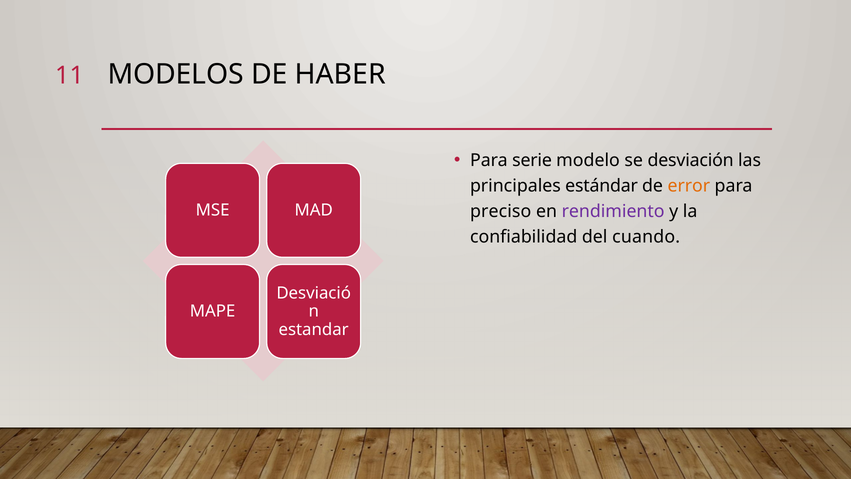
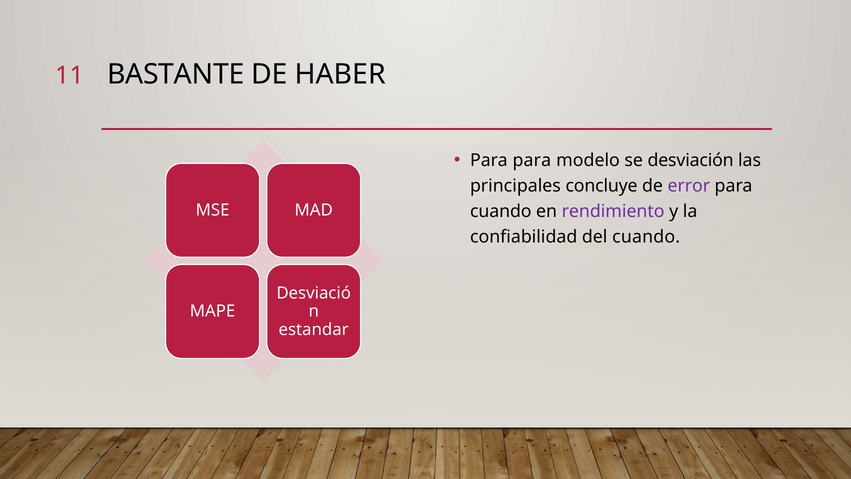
MODELOS: MODELOS -> BASTANTE (176, 75)
Para serie: serie -> para (532, 160)
estándar: estándar -> concluye (602, 186)
error colour: orange -> purple (689, 186)
preciso: preciso -> cuando (501, 211)
